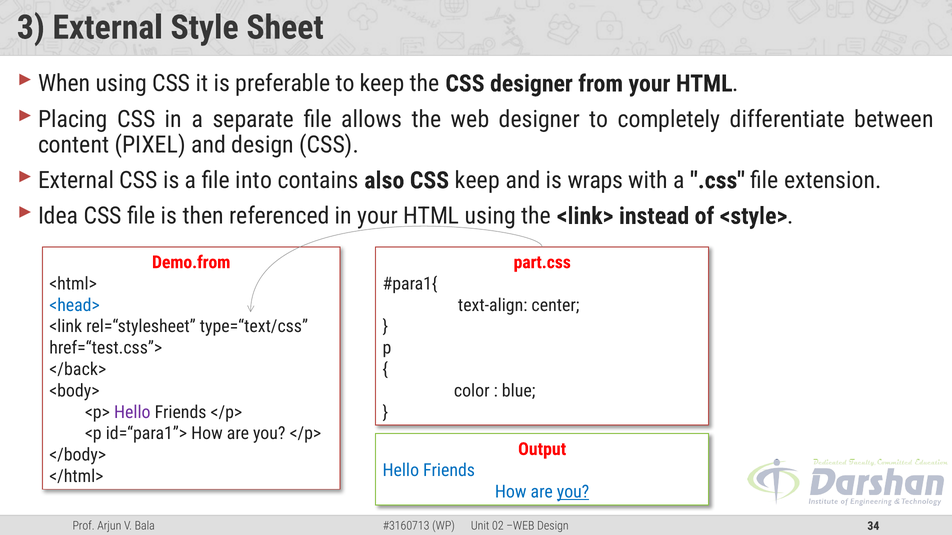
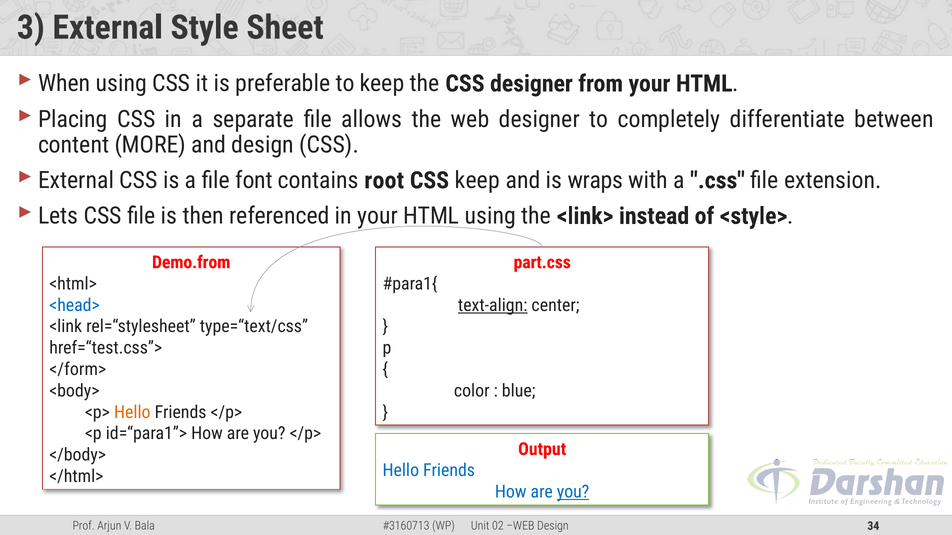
PIXEL: PIXEL -> MORE (150, 145)
into: into -> font (254, 181)
also: also -> root (384, 181)
Idea: Idea -> Lets (58, 216)
text-align underline: none -> present (493, 305)
</back>: </back> -> </form> (78, 370)
Hello colour: purple -> orange (132, 412)
